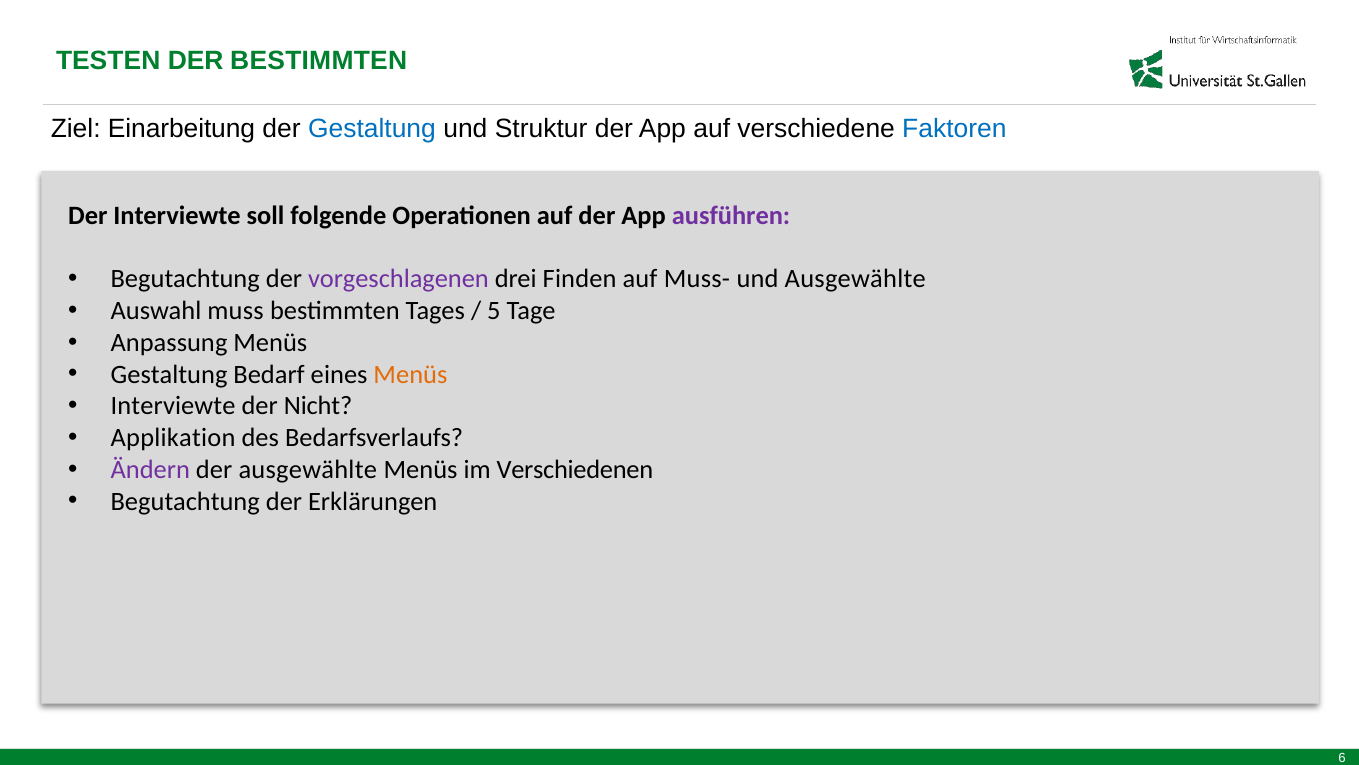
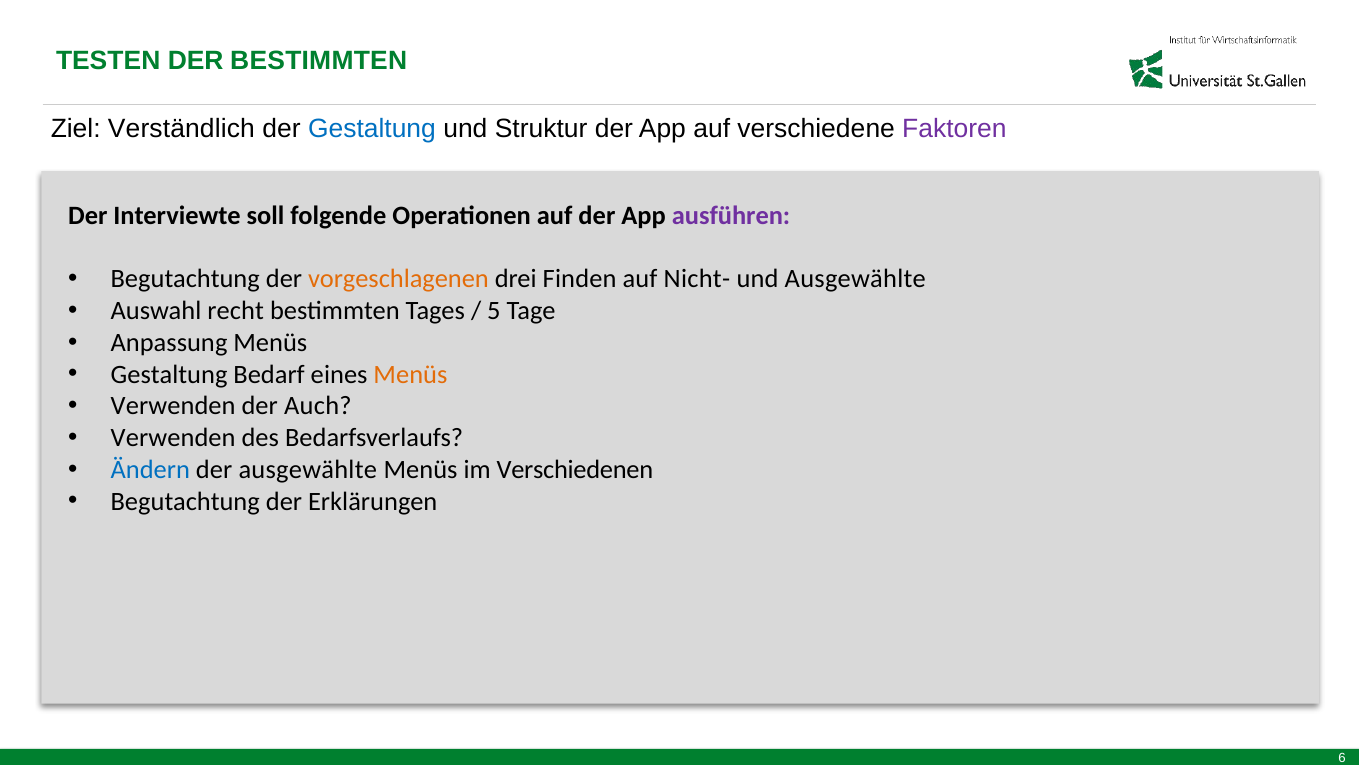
Einarbeitung: Einarbeitung -> Verständlich (181, 128)
Faktoren colour: blue -> purple (954, 128)
vorgeschlagenen colour: purple -> orange (398, 279)
Muss-: Muss- -> Nicht- (697, 279)
muss: muss -> recht (236, 311)
Interviewte: Interviewte -> Verwenden (173, 406)
Nicht: Nicht -> Auch (318, 406)
Applikation: Applikation -> Verwenden (173, 438)
Ändern colour: purple -> blue (150, 469)
